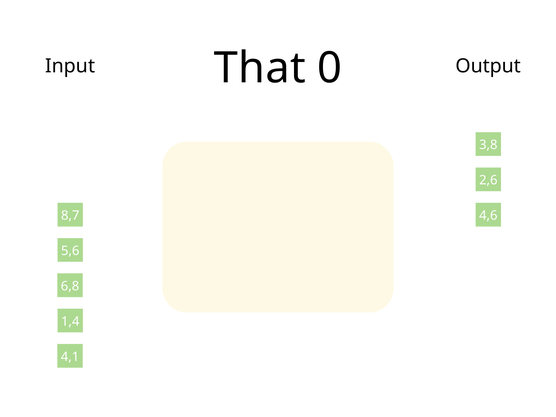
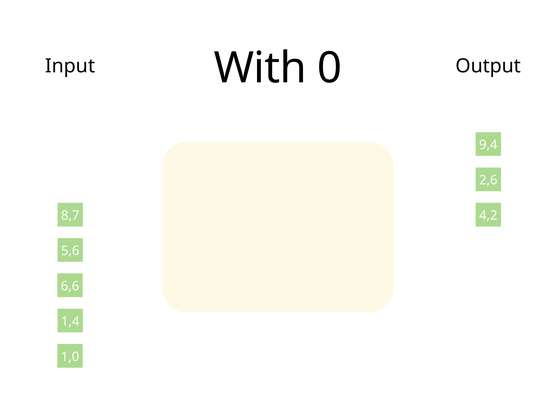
That: That -> With (260, 68)
3,8: 3,8 -> 9,4 (488, 145)
4,6: 4,6 -> 4,2 (488, 216)
6,8: 6,8 -> 6,6 (70, 286)
4,1: 4,1 -> 1,0 (70, 357)
